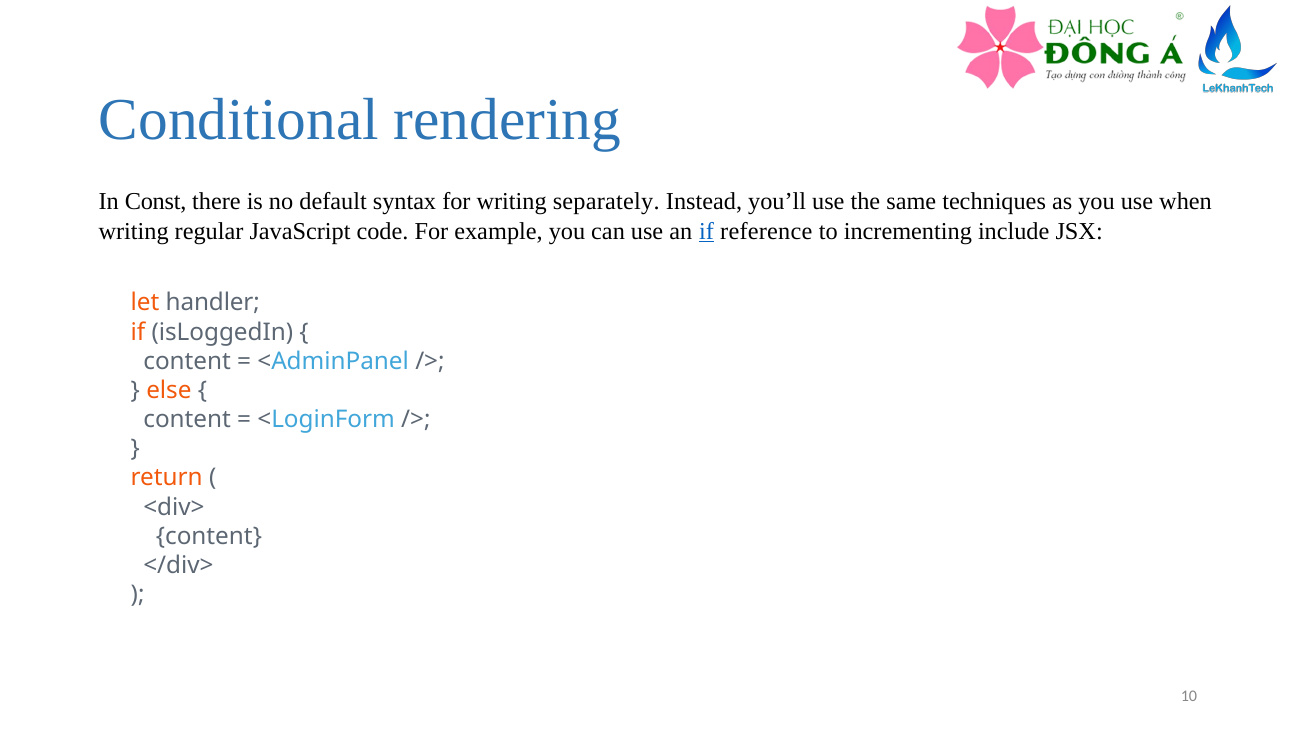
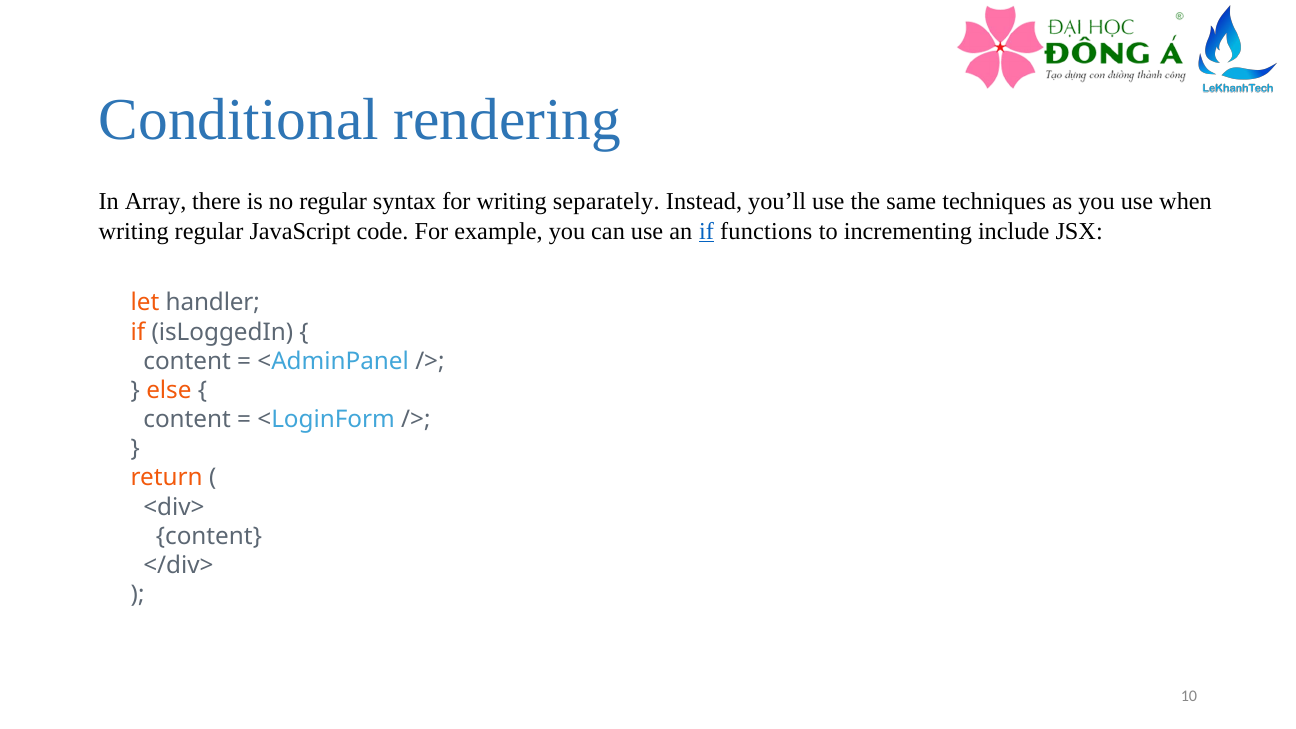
Const: Const -> Array (156, 202)
no default: default -> regular (333, 202)
reference: reference -> functions (766, 231)
